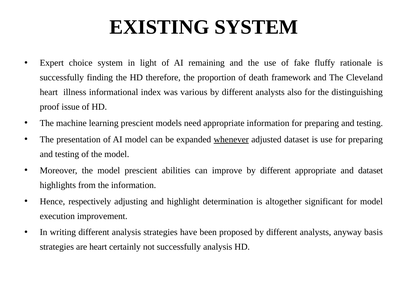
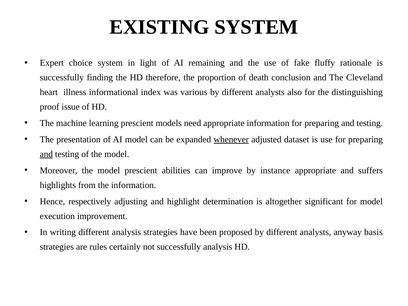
framework: framework -> conclusion (291, 78)
and underline: none -> present (46, 154)
improve by different: different -> instance (275, 170)
and dataset: dataset -> suffers (371, 170)
are heart: heart -> rules (98, 247)
